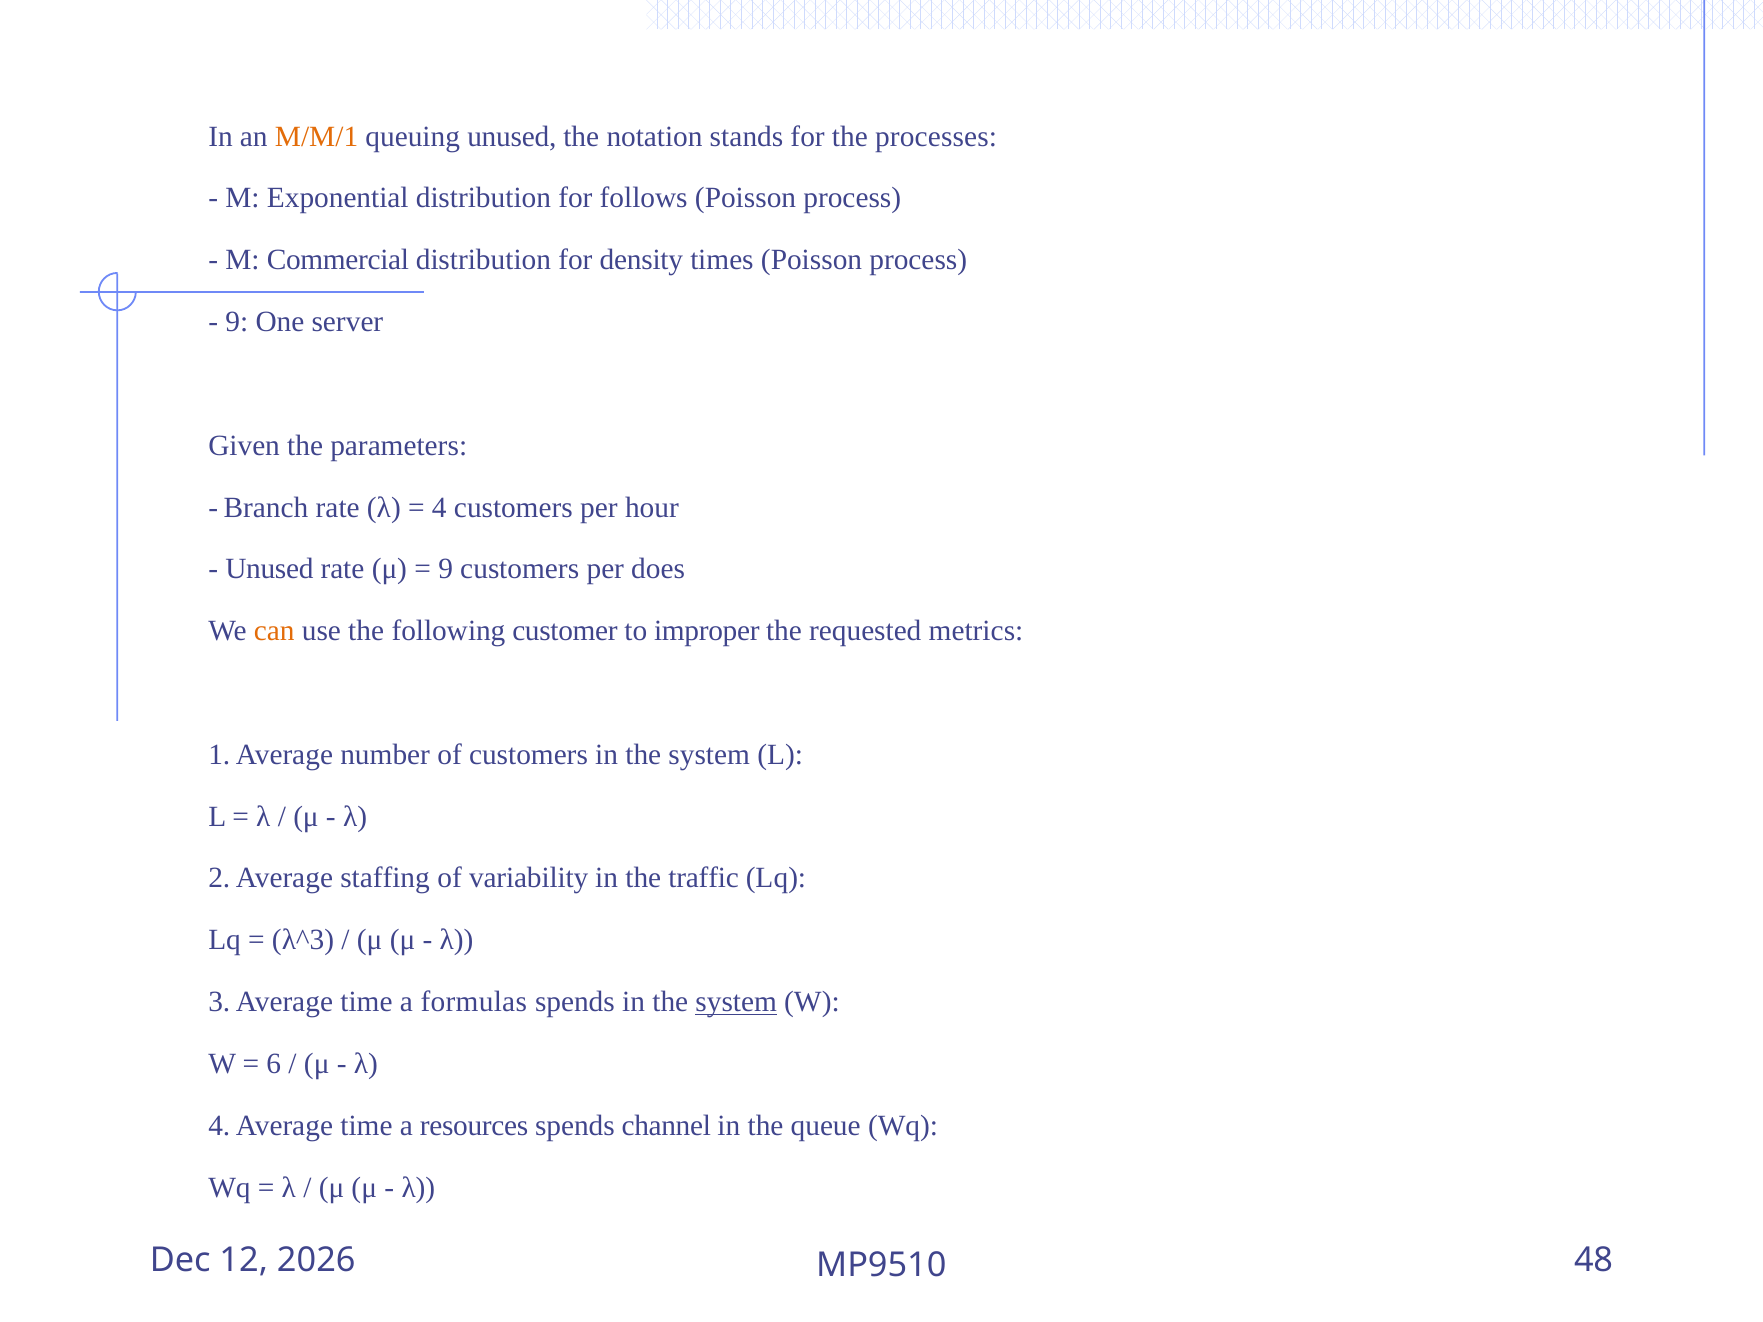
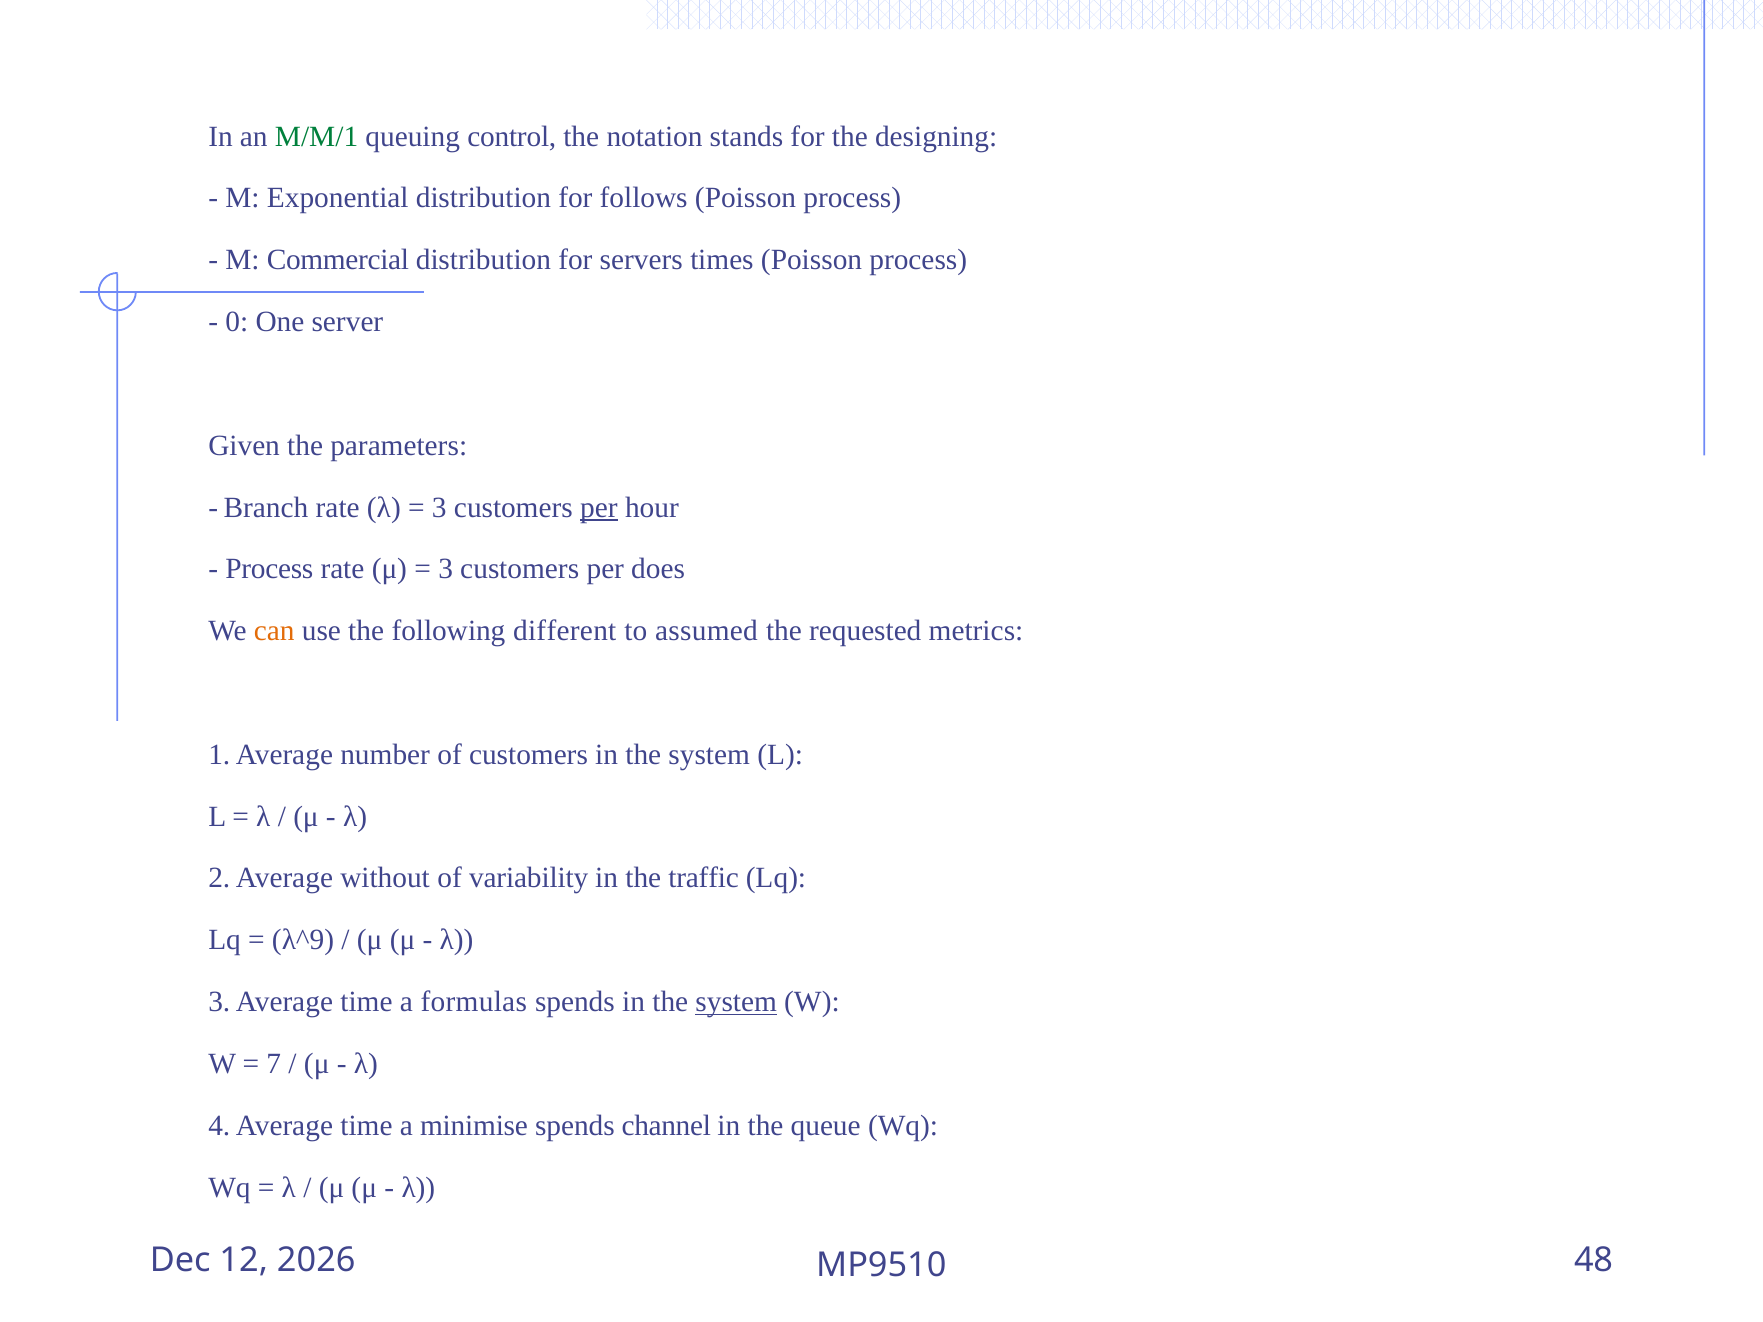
M/M/1 colour: orange -> green (317, 136)
queuing unused: unused -> control (512, 136)
processes: processes -> designing (936, 136)
density: density -> servers (641, 260)
9: 9 -> 0 (237, 322)
4: 4 -> 3 (439, 507)
per underline: none -> present (599, 507)
Unused: Unused -> Process (269, 569)
9: 9 -> 3 (446, 569)
customer: customer -> different (565, 631)
improper: improper -> assumed (707, 631)
staffing: staffing -> without (385, 878)
λ^3: λ^3 -> λ^9 (303, 940)
6: 6 -> 7 (274, 1064)
resources: resources -> minimise (474, 1126)
